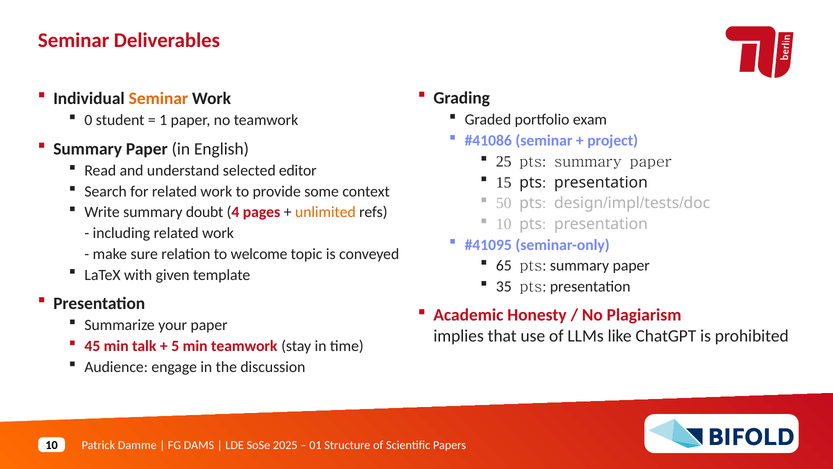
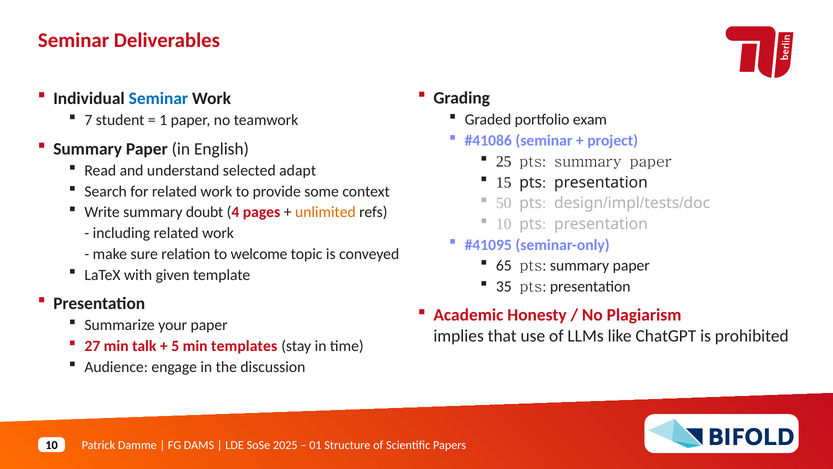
Seminar colour: orange -> blue (158, 98)
0: 0 -> 7 (88, 120)
editor: editor -> adapt (298, 170)
45: 45 -> 27 (92, 346)
min teamwork: teamwork -> templates (244, 346)
